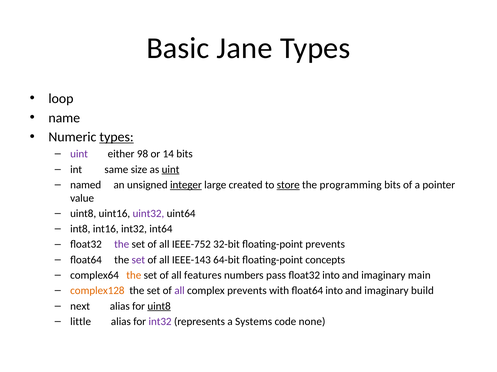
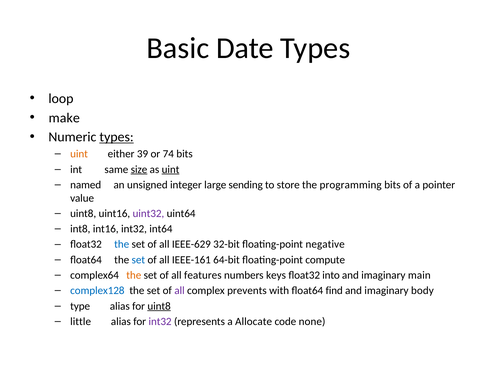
Jane: Jane -> Date (245, 48)
name: name -> make (64, 118)
uint colour: purple -> orange (79, 154)
98: 98 -> 39 (143, 154)
14: 14 -> 74 (168, 154)
size underline: none -> present (139, 170)
integer underline: present -> none (186, 185)
created: created -> sending (246, 185)
store underline: present -> none (288, 185)
the colour: purple -> blue (122, 245)
IEEE-752: IEEE-752 -> IEEE-629 (191, 245)
floating-point prevents: prevents -> negative (325, 245)
set colour: purple -> blue (138, 260)
IEEE-143: IEEE-143 -> IEEE-161 (191, 260)
concepts: concepts -> compute (325, 260)
pass: pass -> keys (276, 276)
complex128 colour: orange -> blue (97, 291)
float64 into: into -> find (334, 291)
build: build -> body (422, 291)
next: next -> type (80, 307)
Systems: Systems -> Allocate (254, 322)
